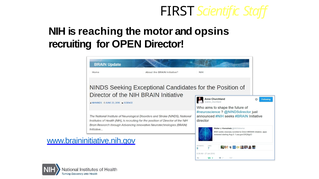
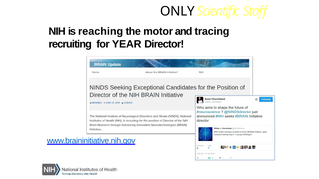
FIRST: FIRST -> ONLY (177, 11)
opsins: opsins -> tracing (212, 32)
OPEN: OPEN -> YEAR (127, 44)
